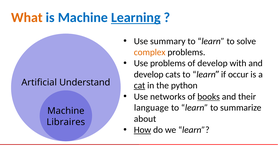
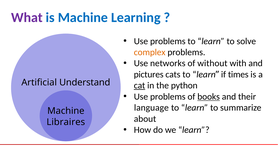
What colour: orange -> purple (27, 18)
Learning underline: present -> none (136, 18)
summary: summary -> problems (168, 41)
Use problems: problems -> networks (168, 63)
of develop: develop -> without (212, 63)
develop: develop -> pictures (149, 75)
occur: occur -> times (238, 75)
networks: networks -> problems (168, 97)
How underline: present -> none (142, 130)
